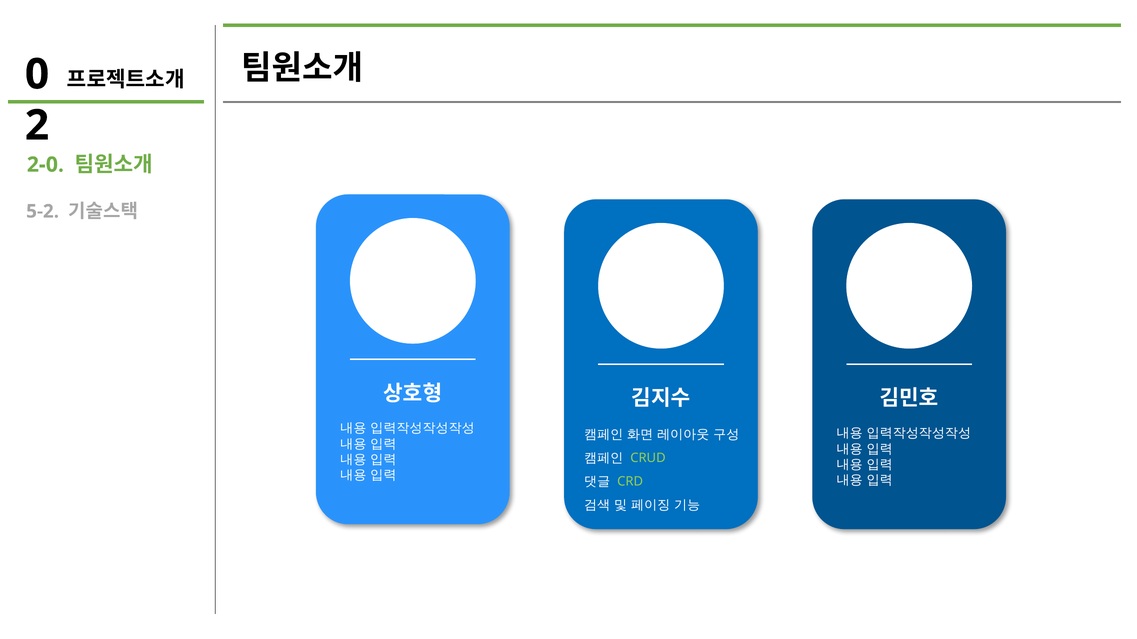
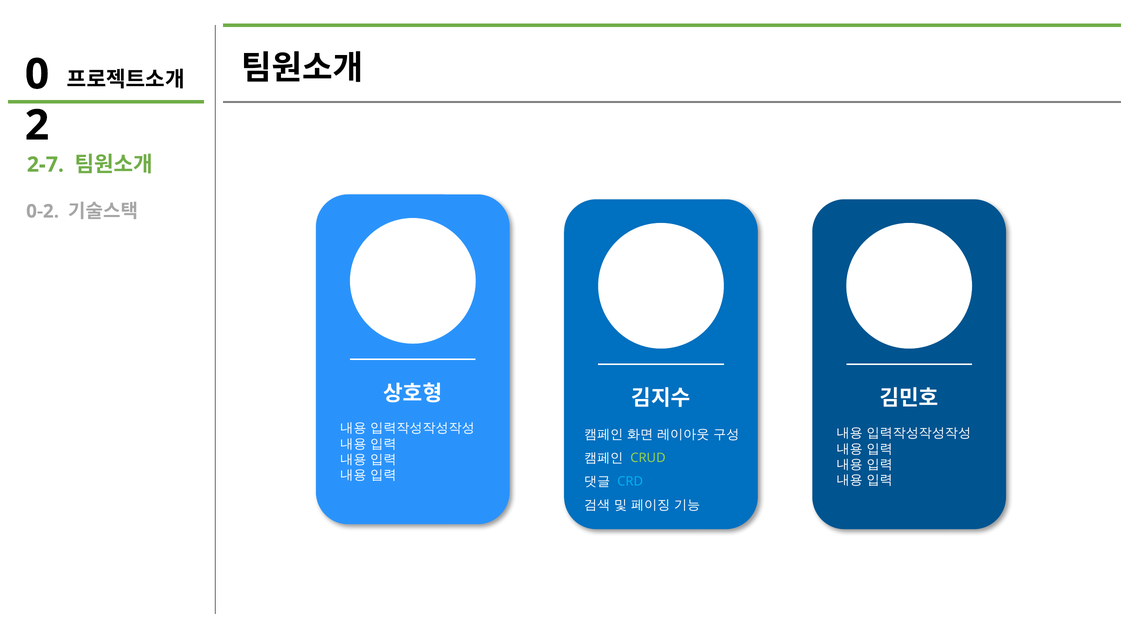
2-0: 2-0 -> 2-7 (45, 165)
5-2: 5-2 -> 0-2 (43, 212)
CRD colour: light green -> light blue (630, 482)
